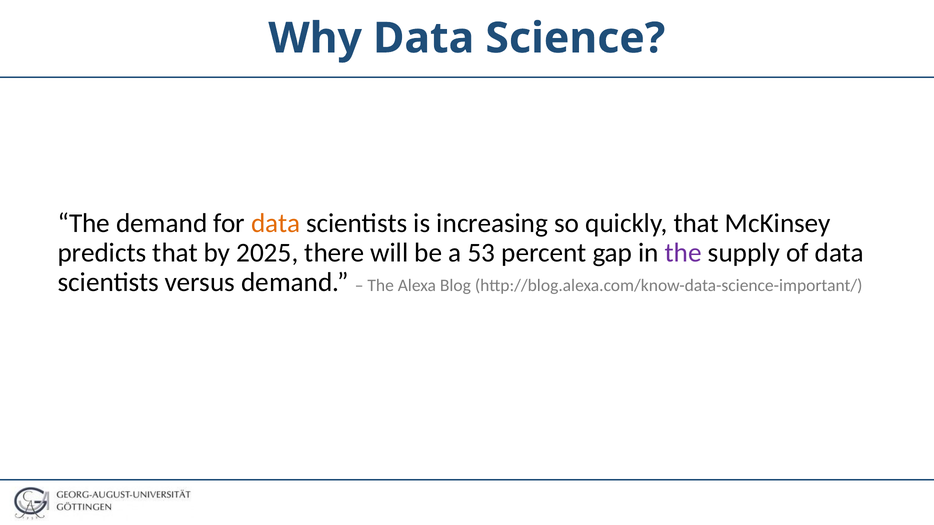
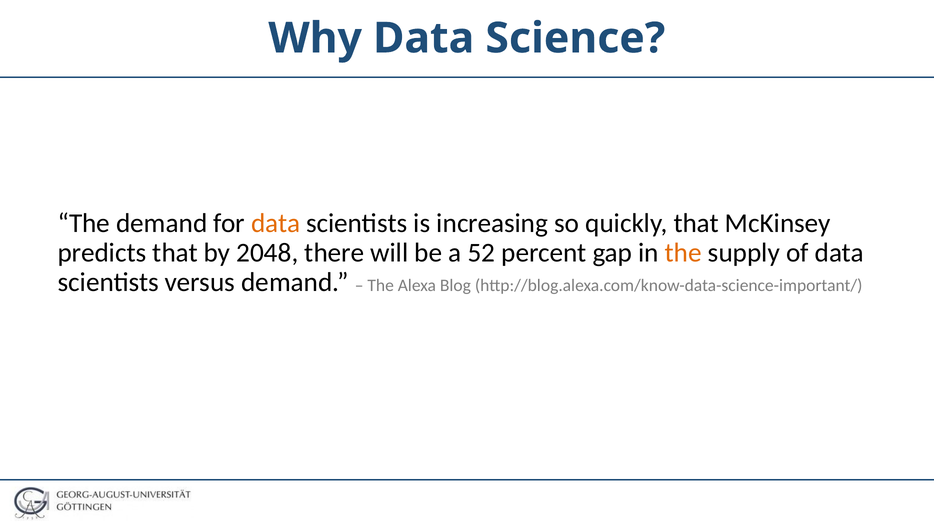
2025: 2025 -> 2048 (267, 253)
53: 53 -> 52 (481, 253)
the colour: purple -> orange (683, 253)
